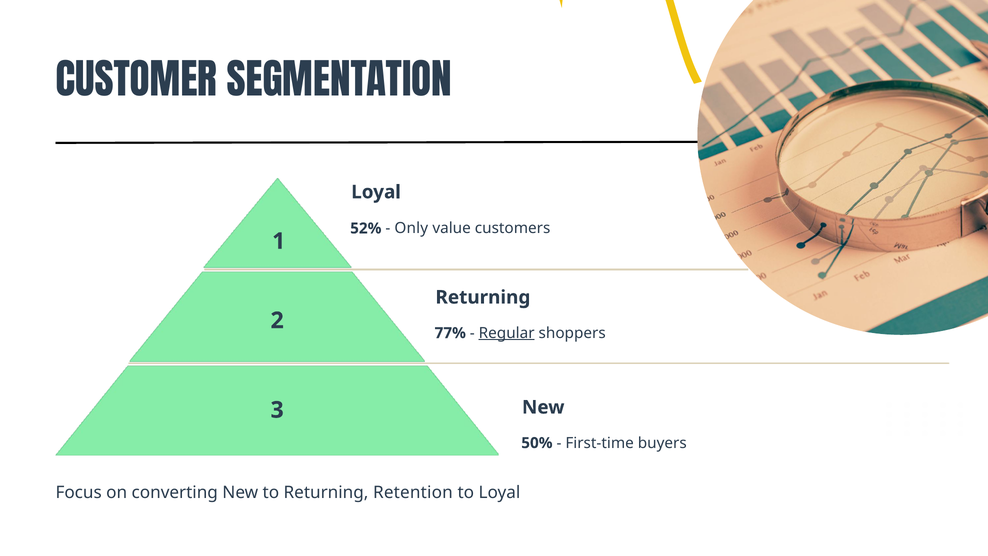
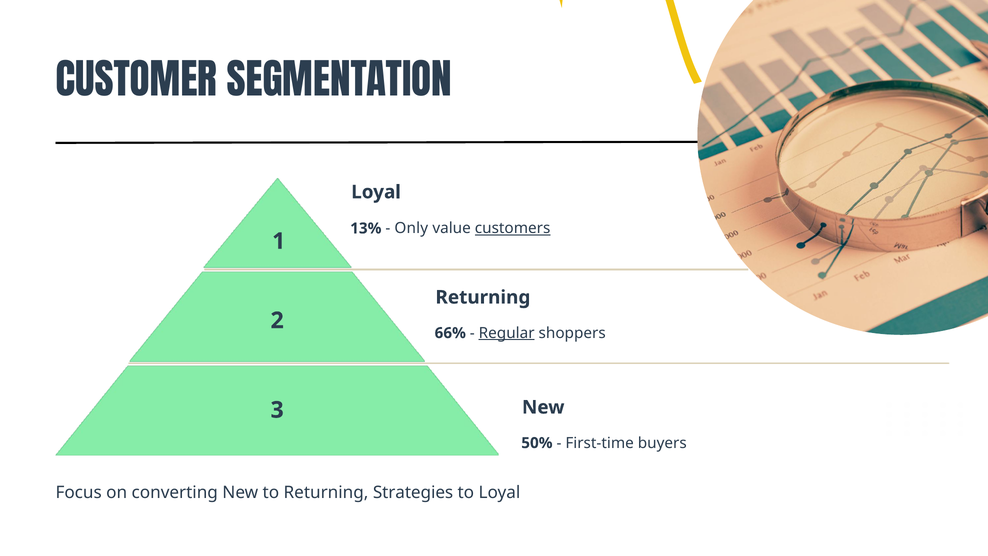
52%: 52% -> 13% (366, 228)
customers underline: none -> present (513, 228)
77%: 77% -> 66% (450, 333)
Retention: Retention -> Strategies (413, 492)
